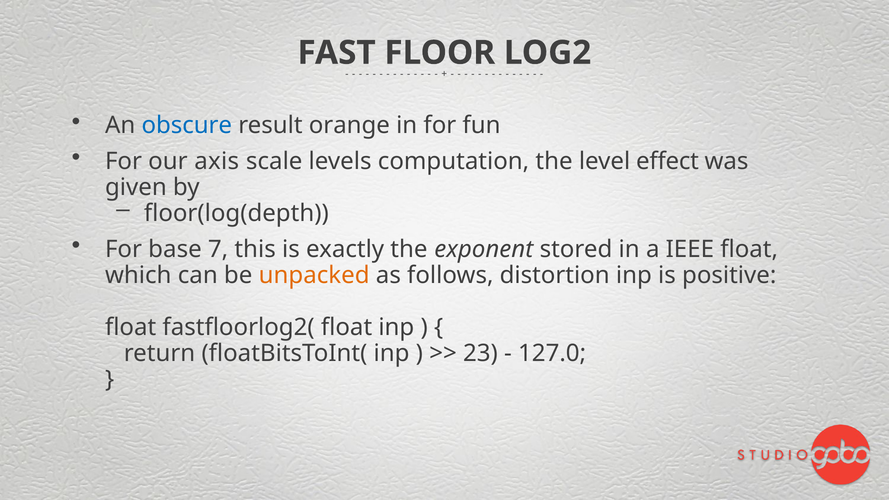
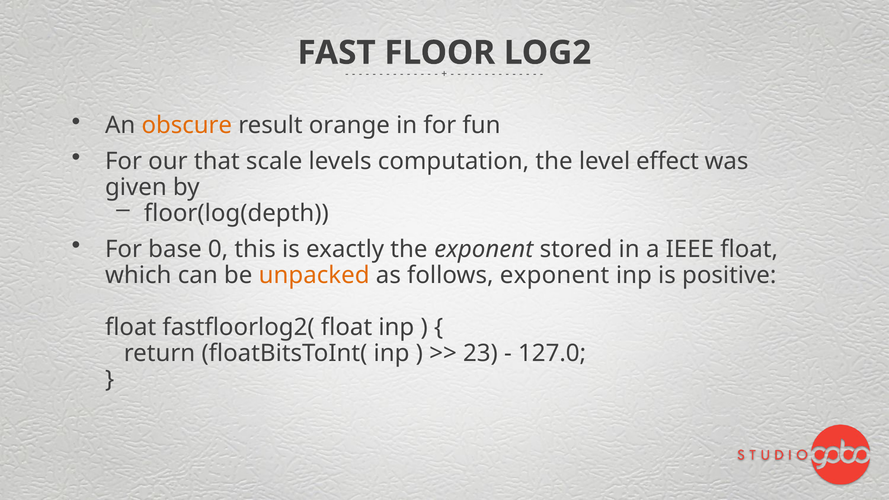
obscure colour: blue -> orange (187, 125)
axis: axis -> that (217, 161)
7: 7 -> 0 (218, 249)
follows distortion: distortion -> exponent (555, 275)
